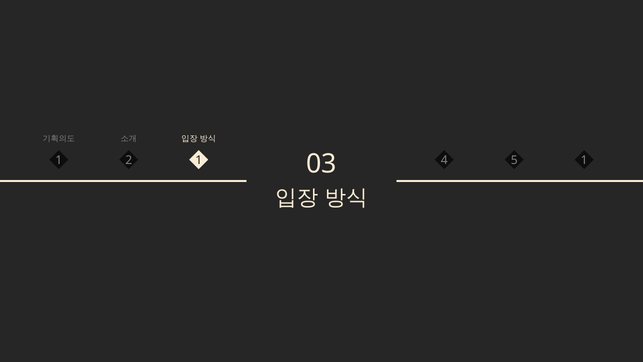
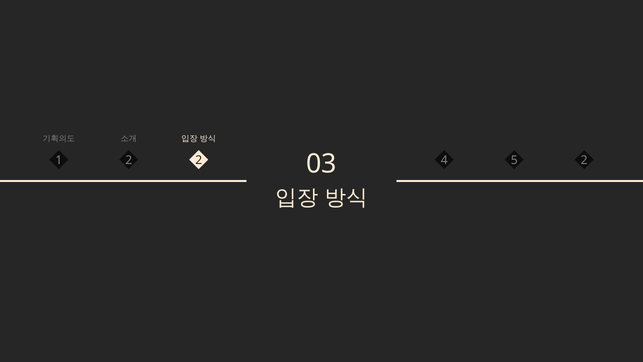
1 1: 1 -> 2 (199, 160)
5 1: 1 -> 2 (584, 160)
